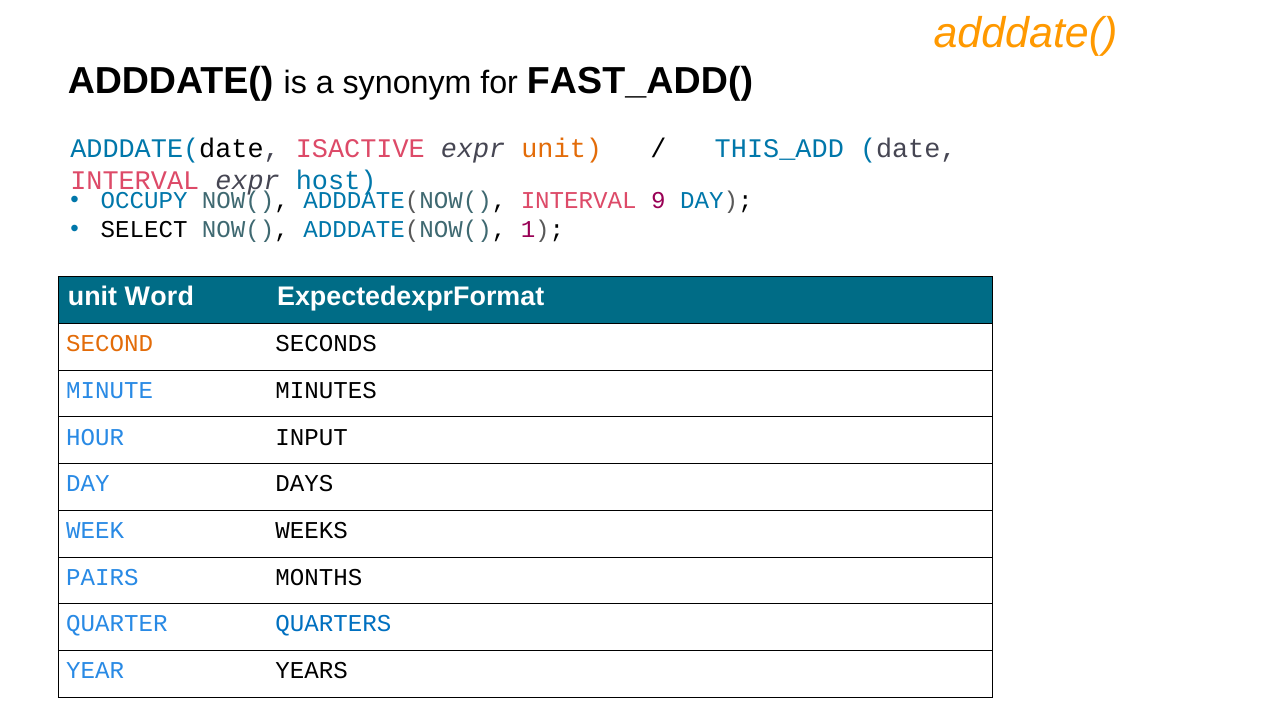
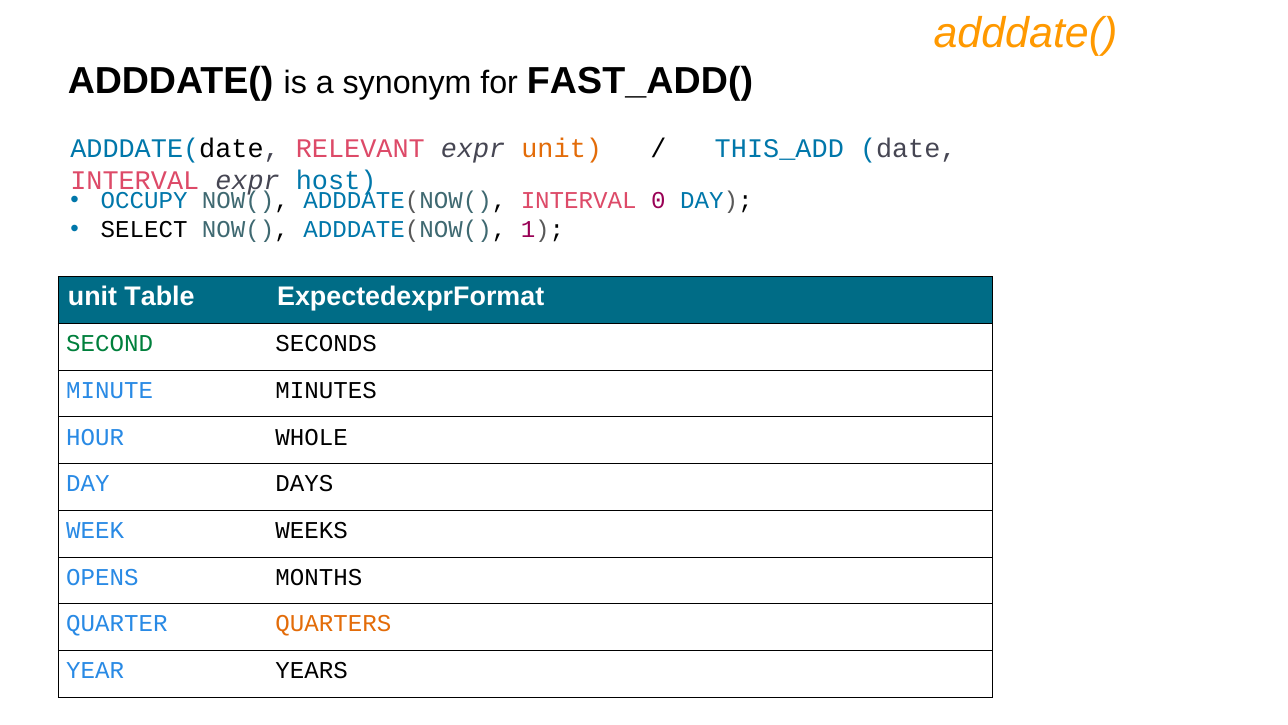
ISACTIVE: ISACTIVE -> RELEVANT (360, 148)
9: 9 -> 0 (658, 201)
Word: Word -> Table (159, 297)
SECOND colour: orange -> green (110, 343)
INPUT: INPUT -> WHOLE (312, 437)
PAIRS: PAIRS -> OPENS (102, 577)
QUARTERS colour: blue -> orange (333, 624)
